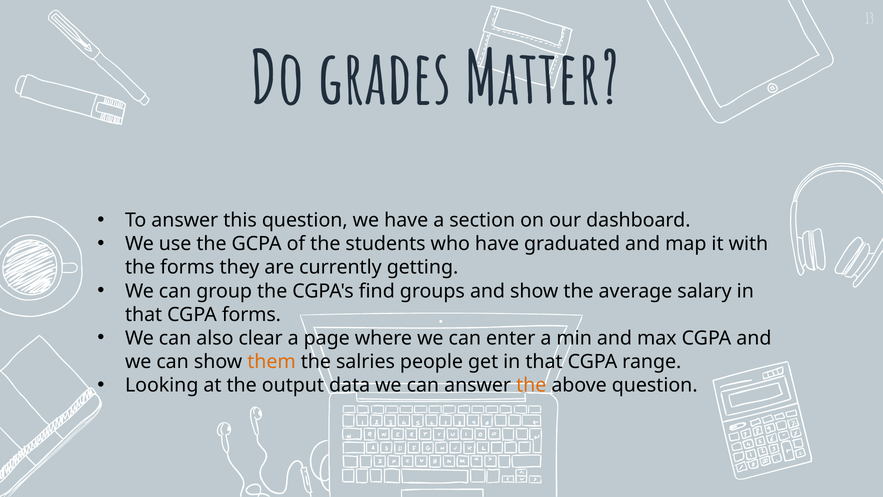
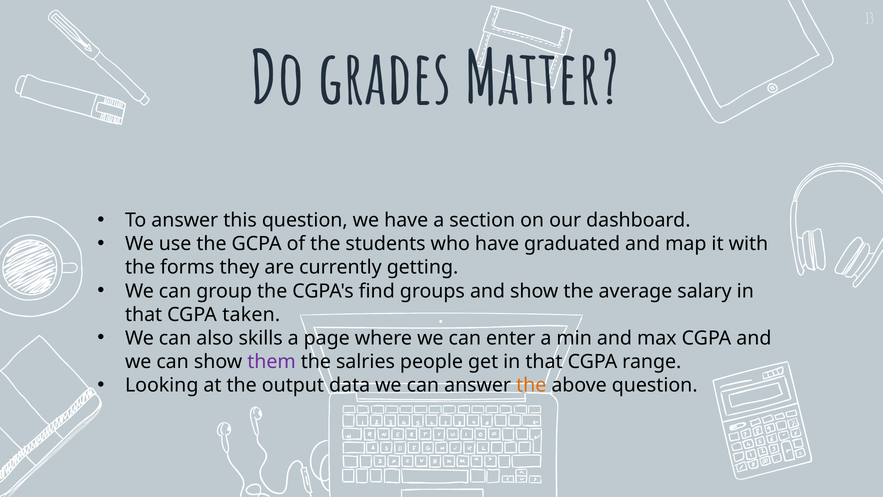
CGPA forms: forms -> taken (251, 314)
clear: clear -> skills (261, 338)
them colour: orange -> purple (272, 361)
